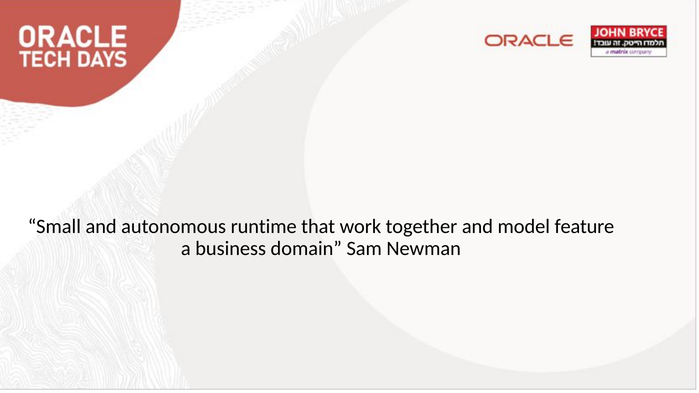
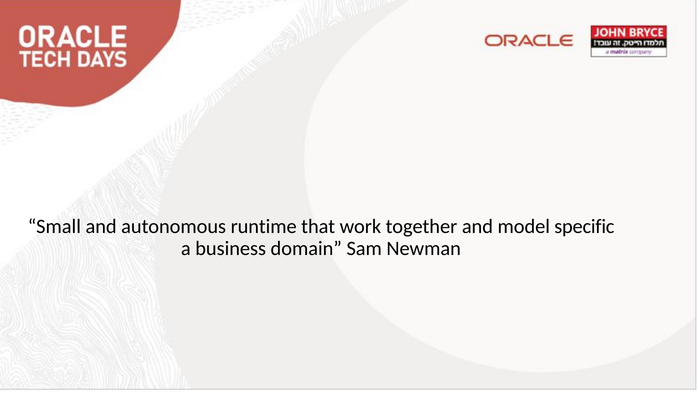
feature: feature -> specific (584, 227)
